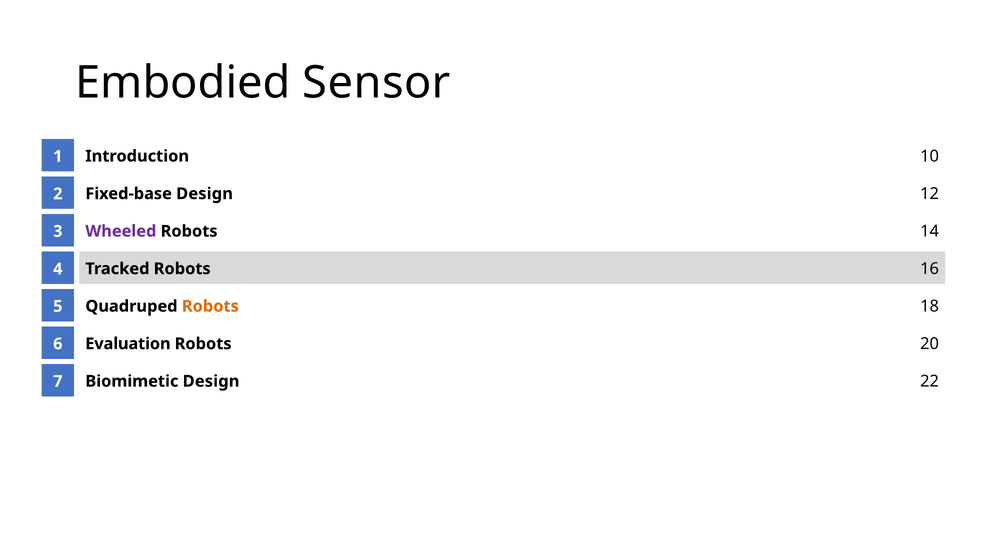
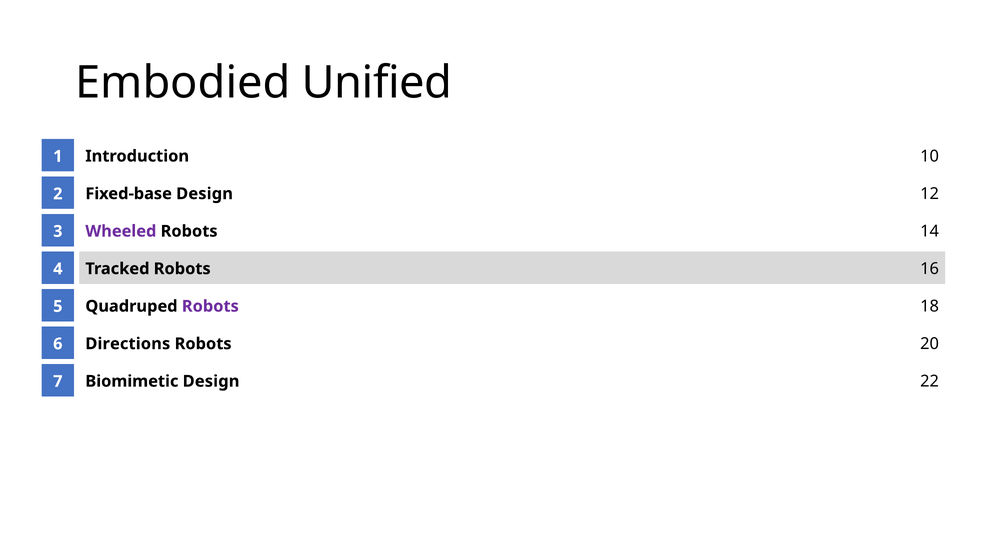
Sensor: Sensor -> Unified (377, 83)
Robots colour: orange -> purple (210, 306)
Evaluation: Evaluation -> Directions (128, 344)
